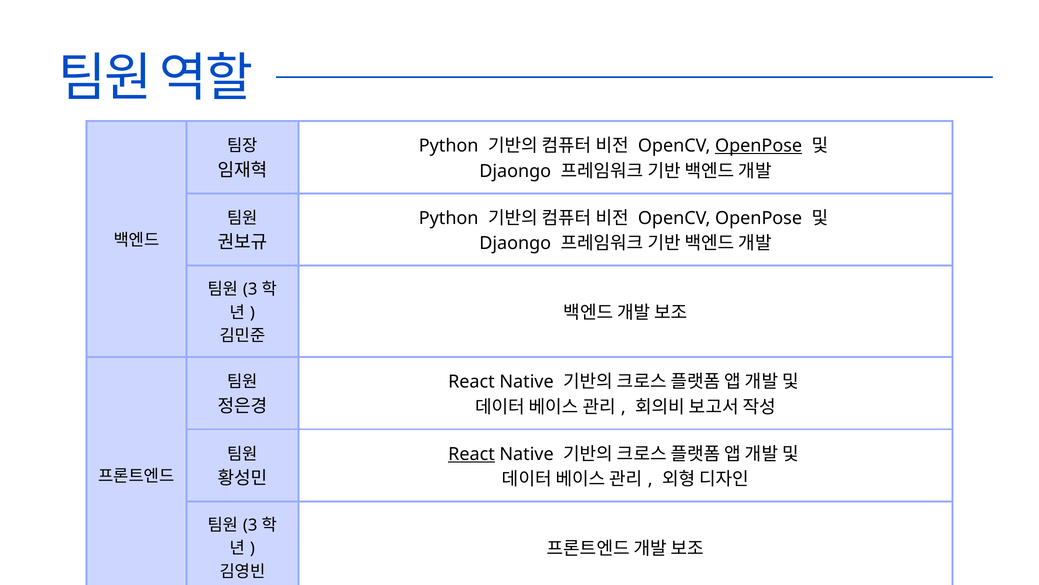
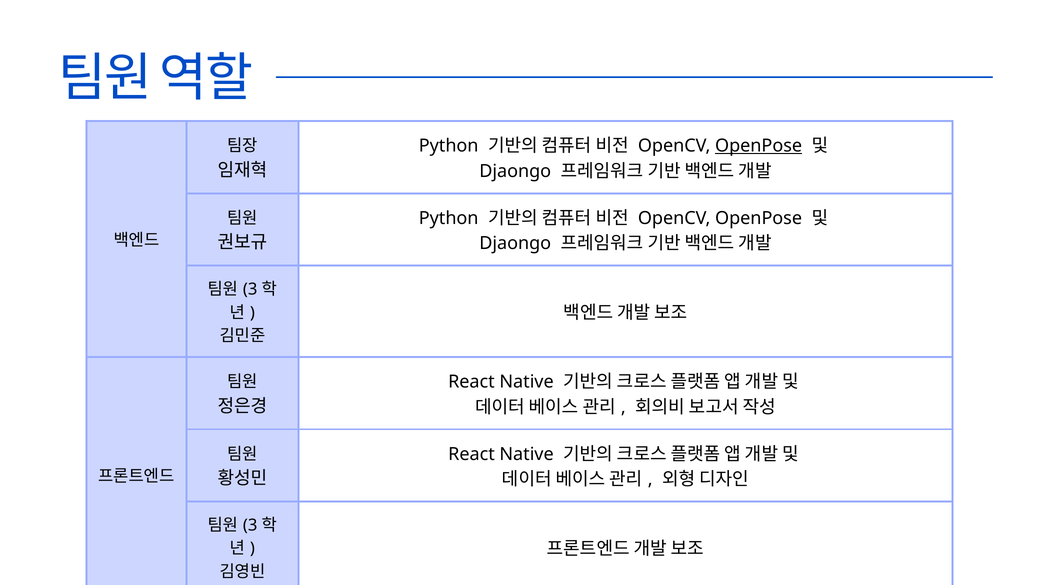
React underline: present -> none (471, 454)
